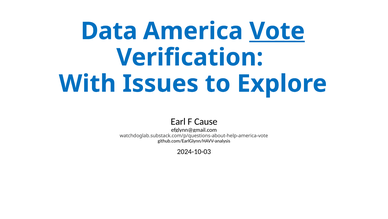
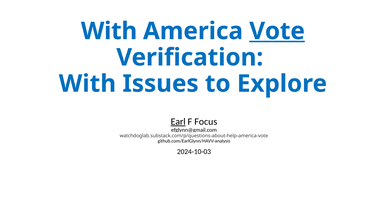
Data: Data -> With (109, 31)
Earl underline: none -> present (178, 121)
Cause: Cause -> Focus (206, 121)
